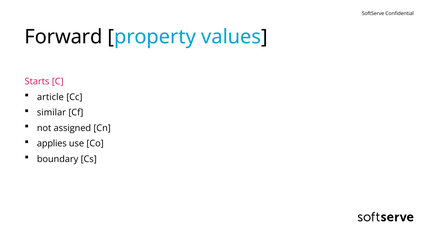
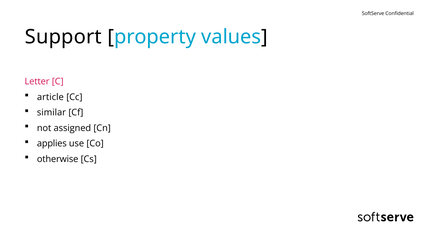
Forward: Forward -> Support (63, 37)
Starts: Starts -> Letter (37, 82)
boundary: boundary -> otherwise (58, 159)
